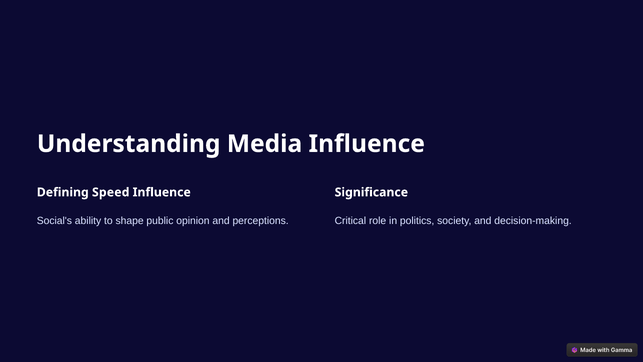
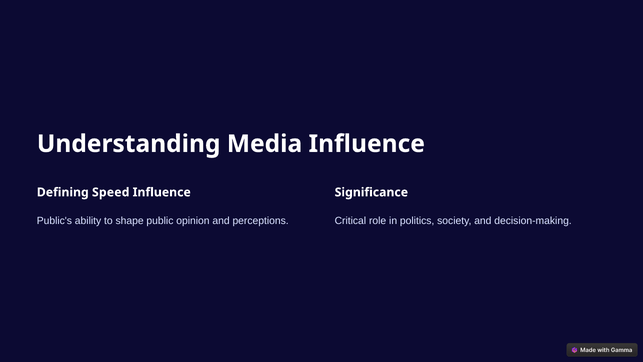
Social's: Social's -> Public's (54, 221)
